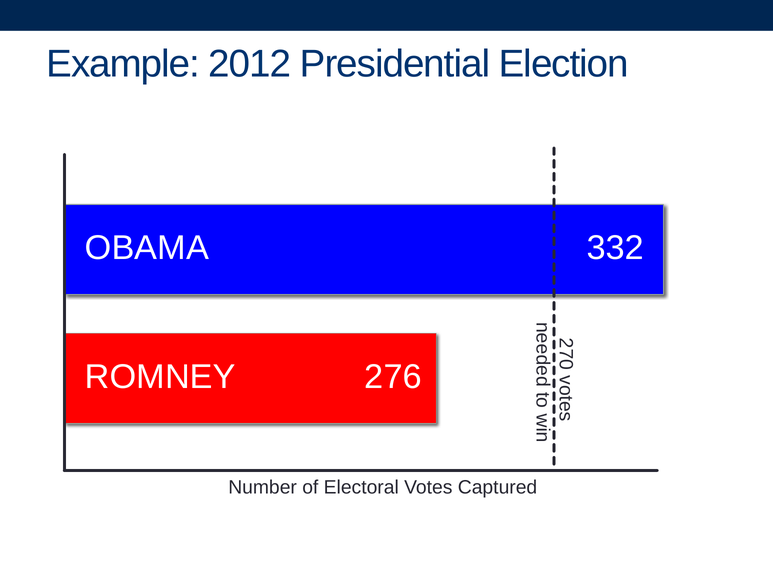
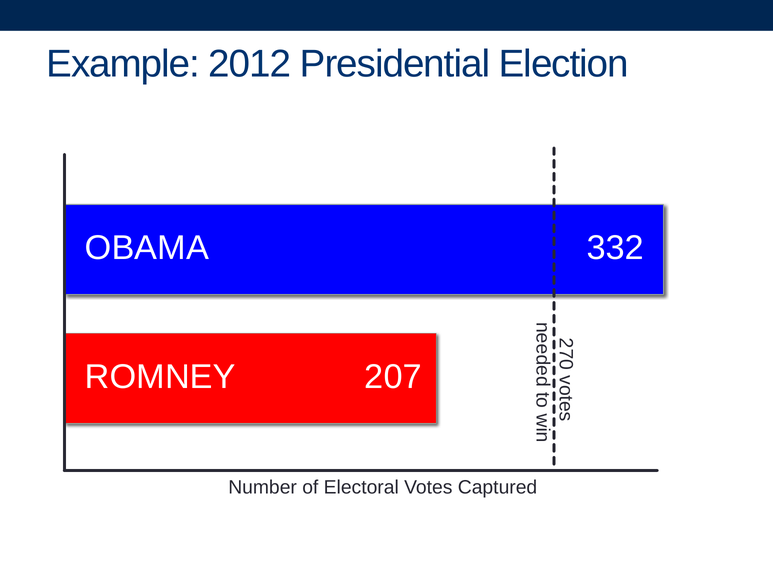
276: 276 -> 207 (393, 377)
